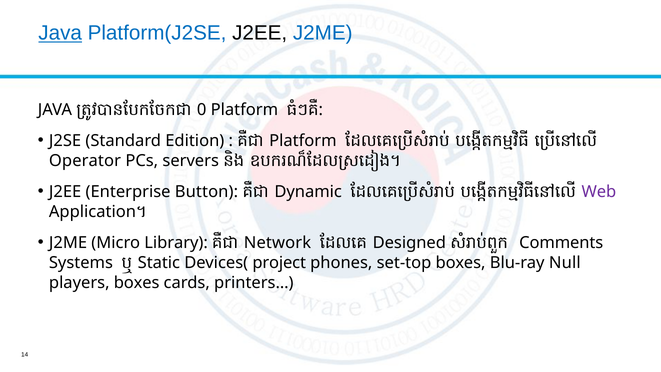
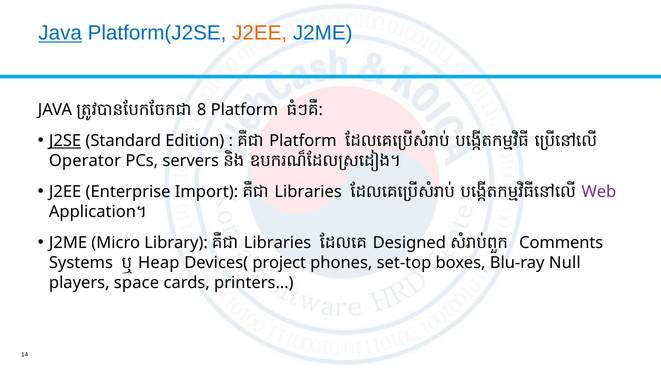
J2EE colour: black -> orange (260, 33)
0: 0 -> 8 (202, 110)
J2SE underline: none -> present (65, 141)
Button: Button -> Import (206, 192)
Dynamic: Dynamic -> Libraries (308, 192)
Network: Network -> Libraries (278, 243)
Static: Static -> Heap (159, 263)
players boxes: boxes -> space (136, 282)
